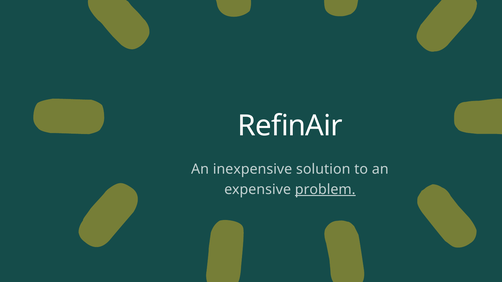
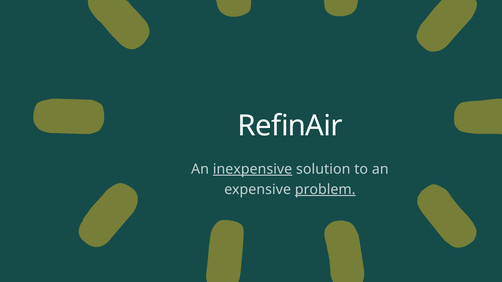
inexpensive underline: none -> present (253, 169)
